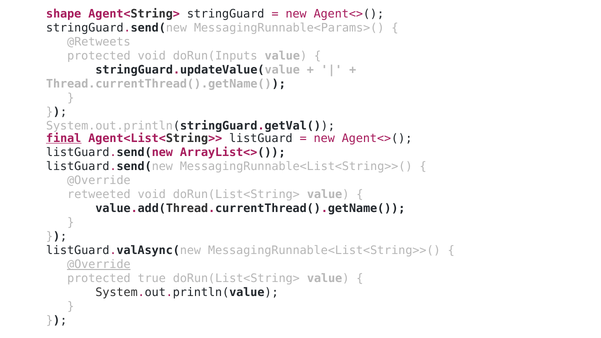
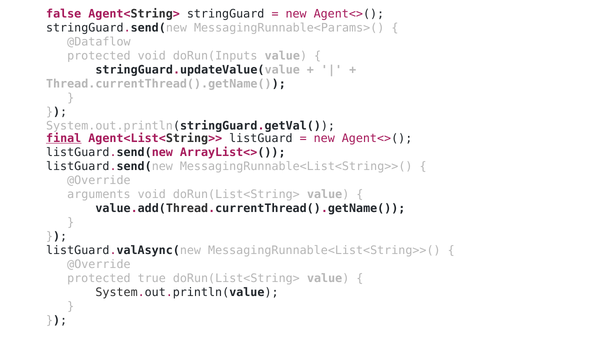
shape: shape -> false (64, 14)
@Retweets: @Retweets -> @Dataflow (99, 42)
retweeted: retweeted -> arguments (99, 194)
@Override underline: present -> none (99, 264)
